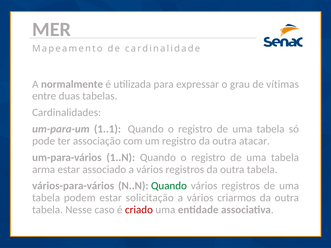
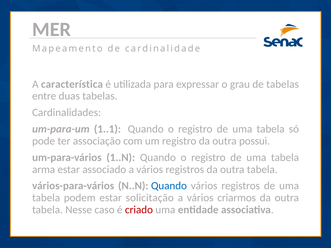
normalmente: normalmente -> característica (72, 84)
de vítimas: vítimas -> tabelas (283, 84)
atacar: atacar -> possui (254, 141)
Quando colour: green -> blue (169, 186)
